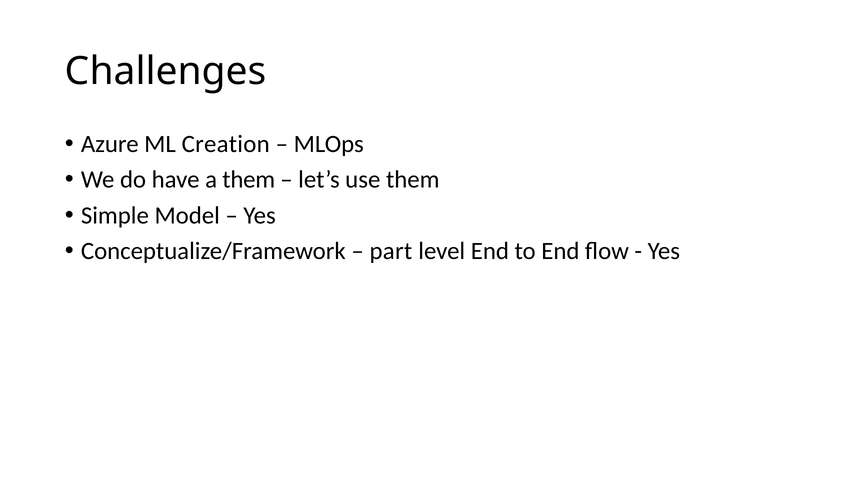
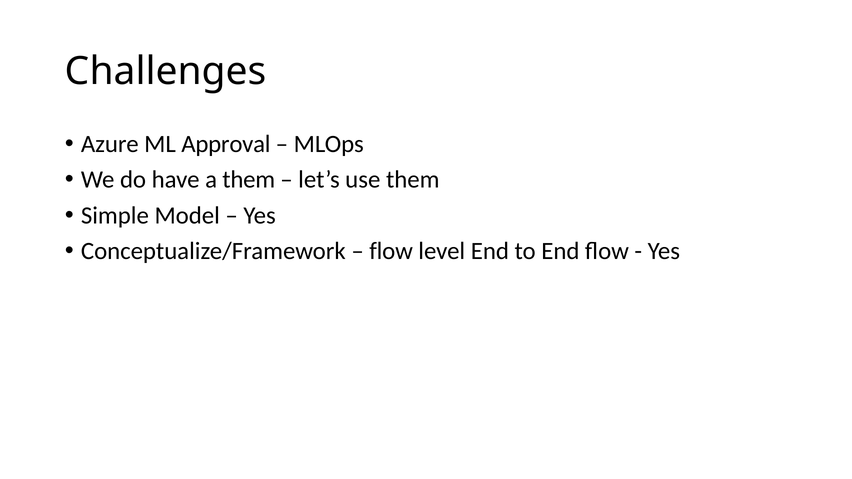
Creation: Creation -> Approval (226, 144)
part: part -> flow (391, 251)
